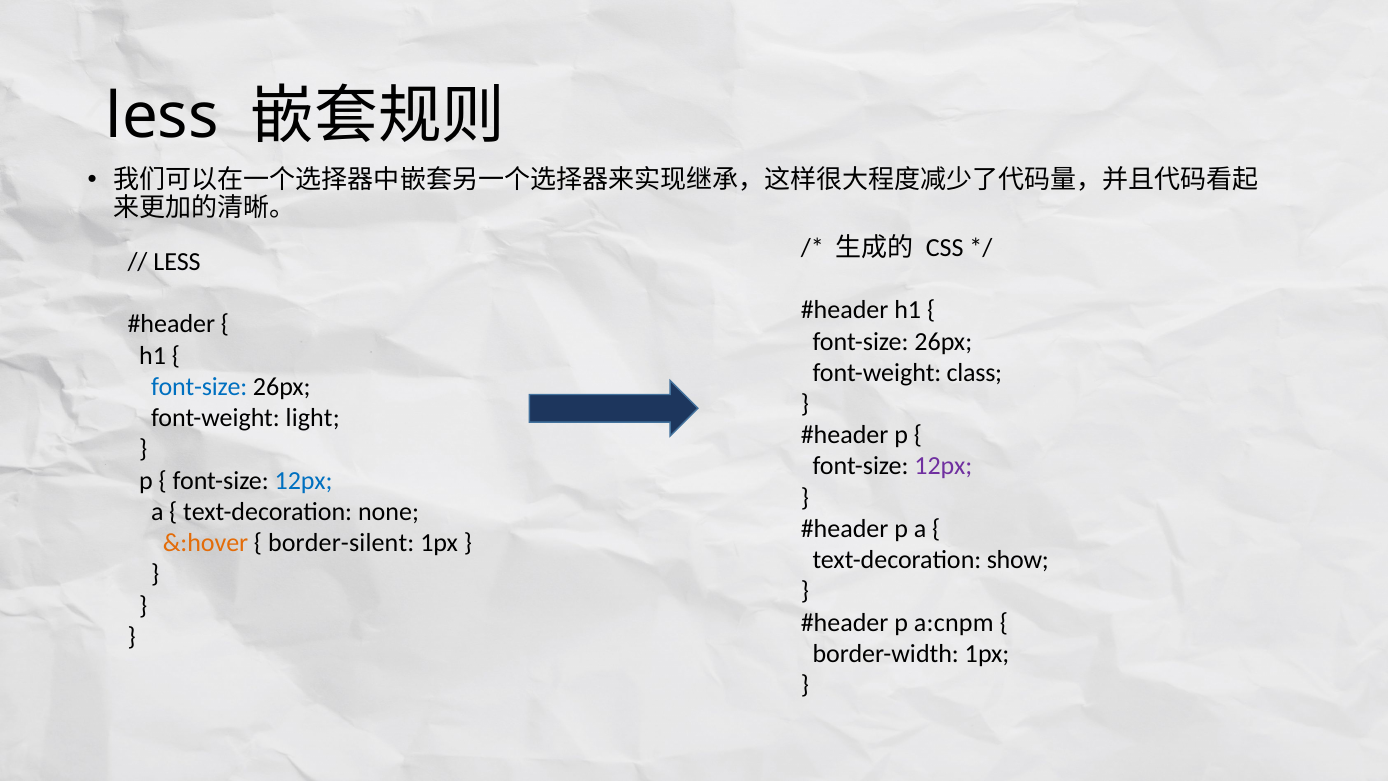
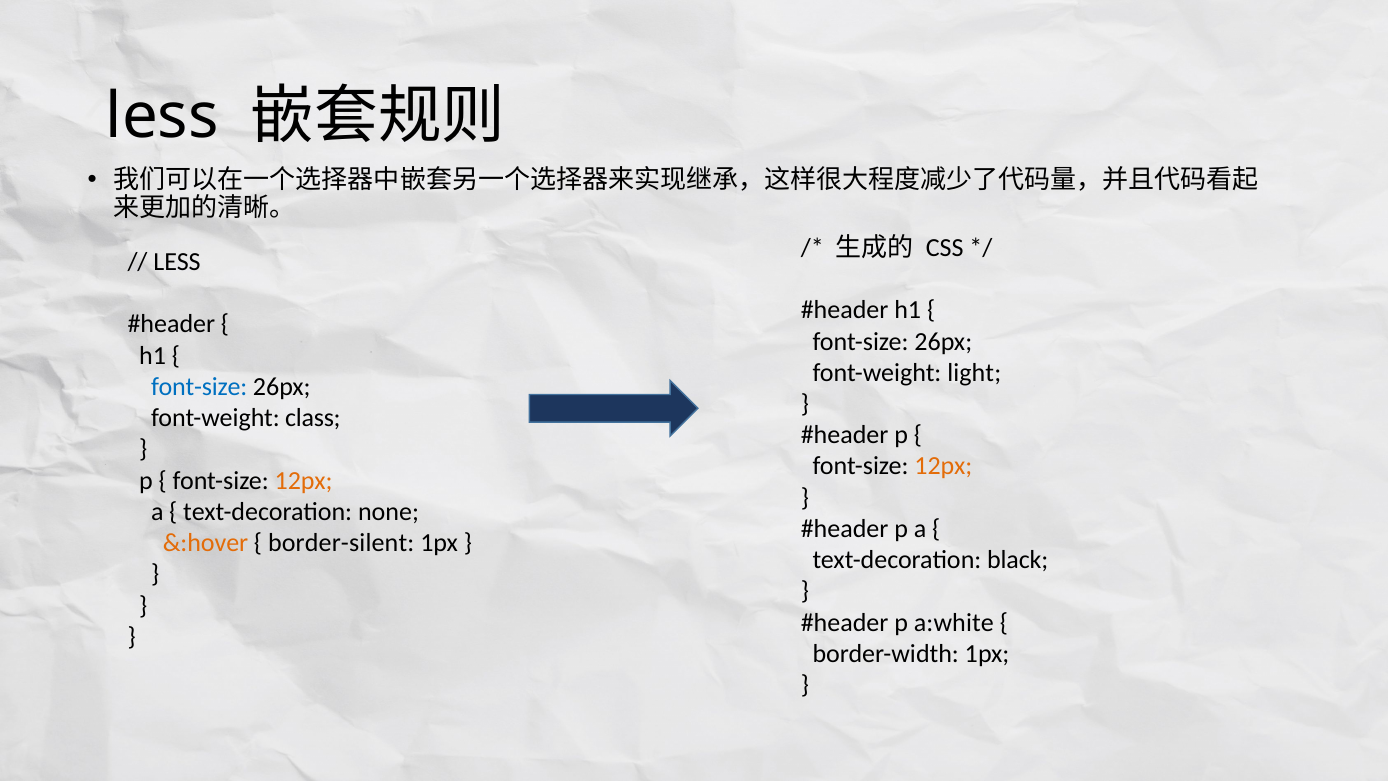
class: class -> light (974, 373)
light: light -> class (313, 418)
12px colour: purple -> orange (943, 466)
12px colour: blue -> orange (304, 480)
show: show -> black (1018, 560)
a:cnpm: a:cnpm -> a:white (954, 622)
